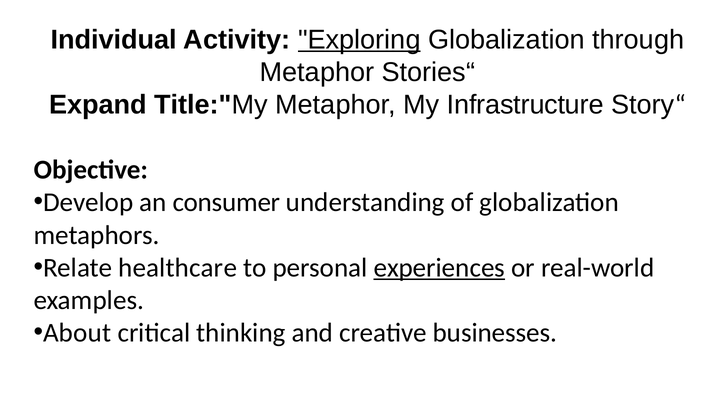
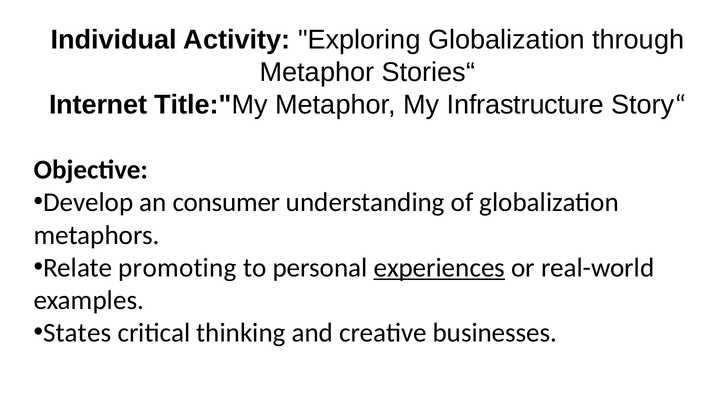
Exploring underline: present -> none (359, 40)
Expand: Expand -> Internet (98, 105)
healthcare: healthcare -> promoting (178, 267)
About: About -> States (77, 332)
